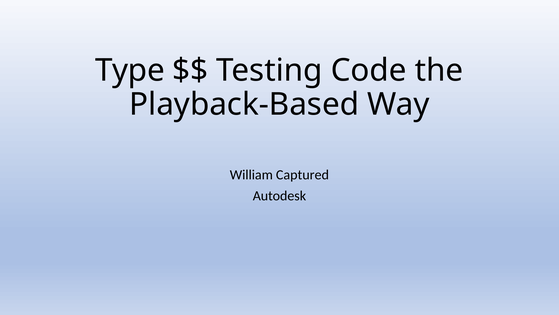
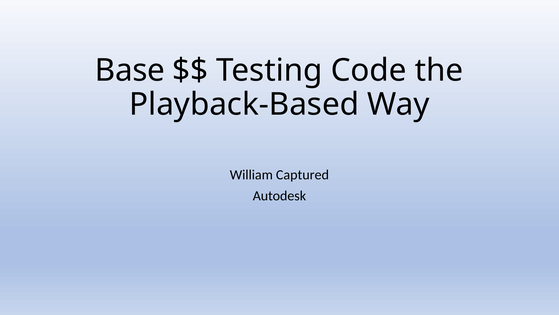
Type: Type -> Base (130, 70)
